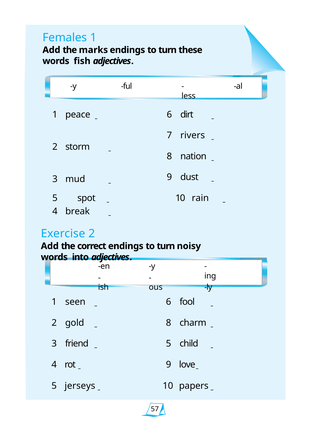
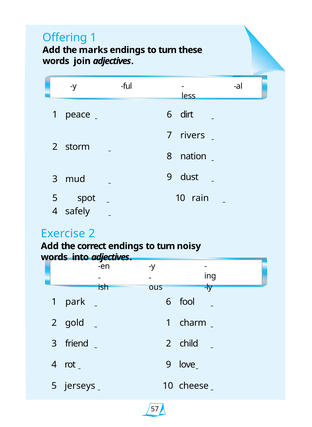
Females: Females -> Offering (65, 38)
fish: fish -> join (82, 61)
break: break -> safely (78, 211)
seen: seen -> park (75, 302)
gold 8: 8 -> 1 (169, 323)
friend 5: 5 -> 2 (169, 344)
papers: papers -> cheese (194, 386)
